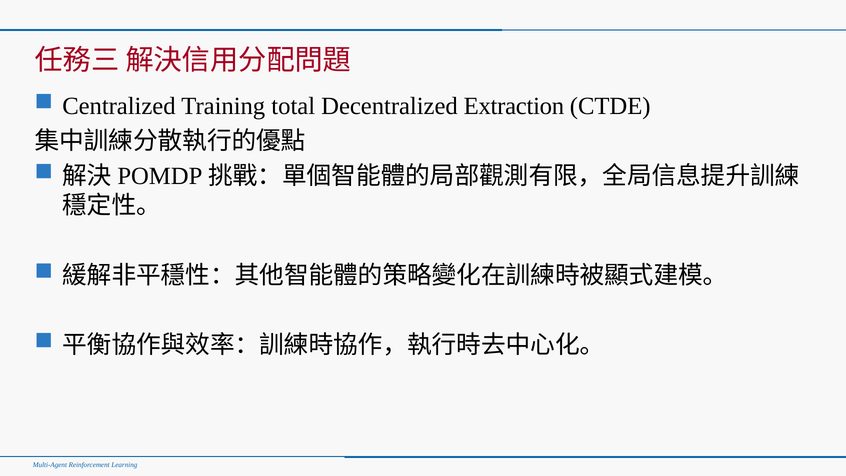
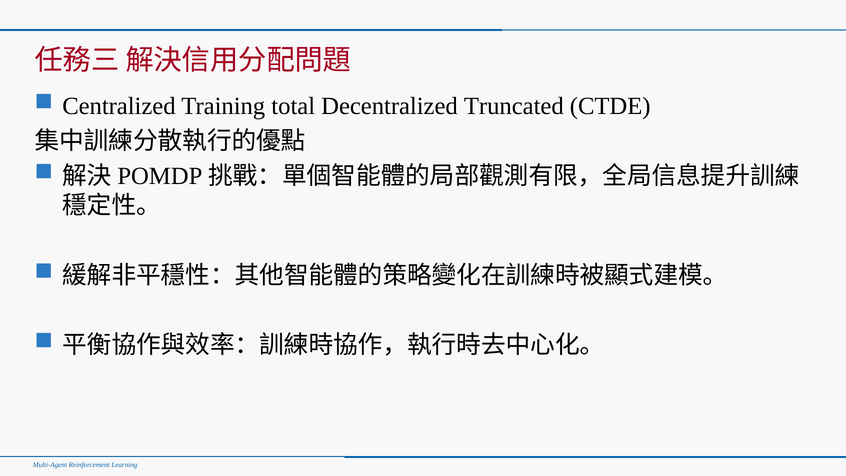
Extraction: Extraction -> Truncated (514, 106)
